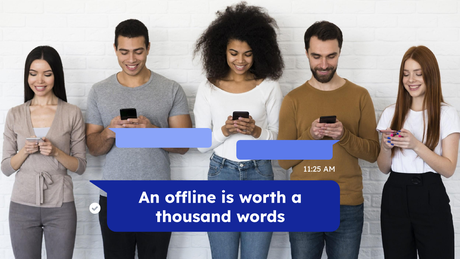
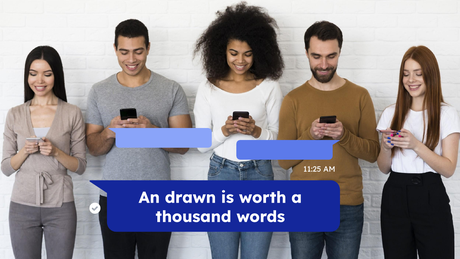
offline: offline -> drawn (190, 197)
